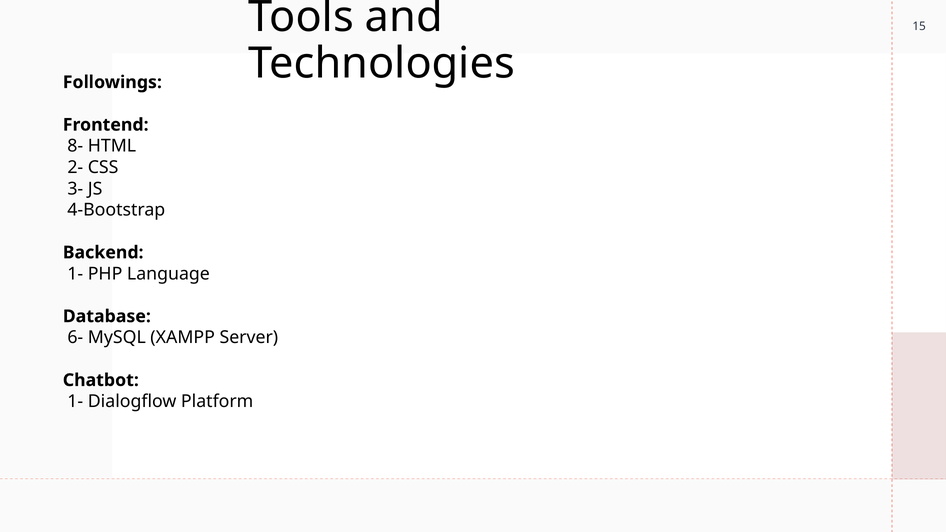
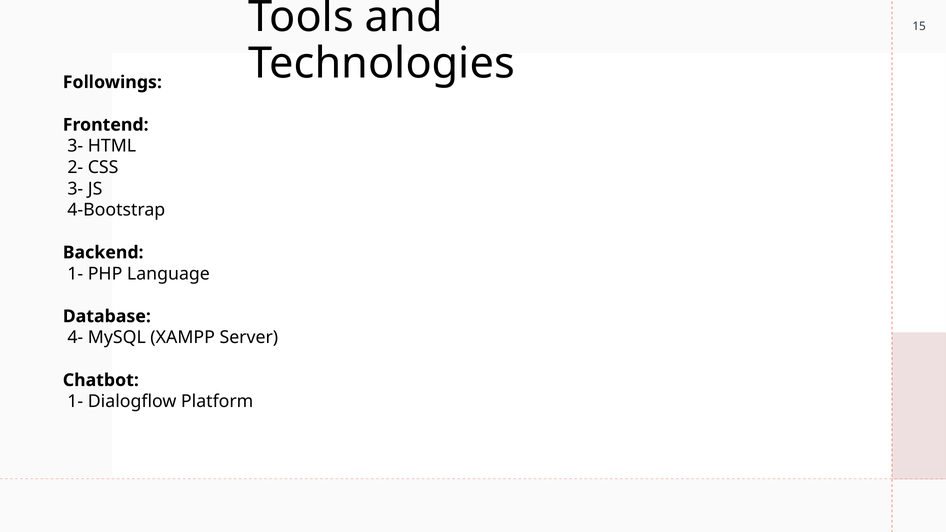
8-: 8- -> 3- (75, 146)
6-: 6- -> 4- (75, 338)
